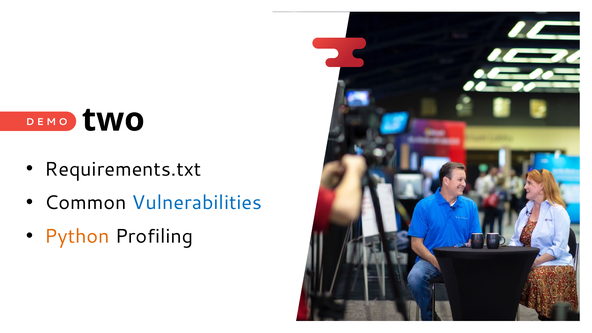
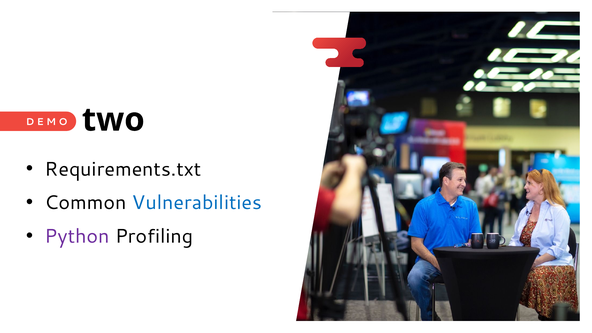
Python colour: orange -> purple (77, 236)
